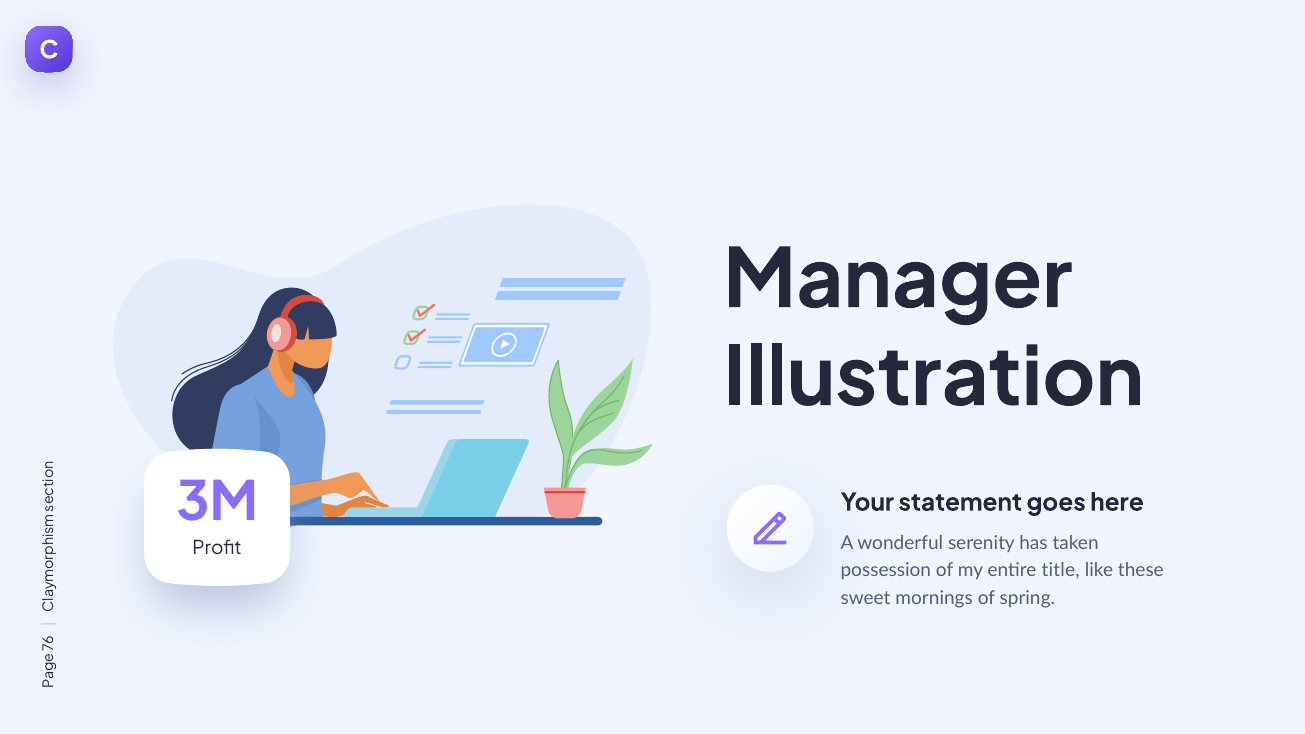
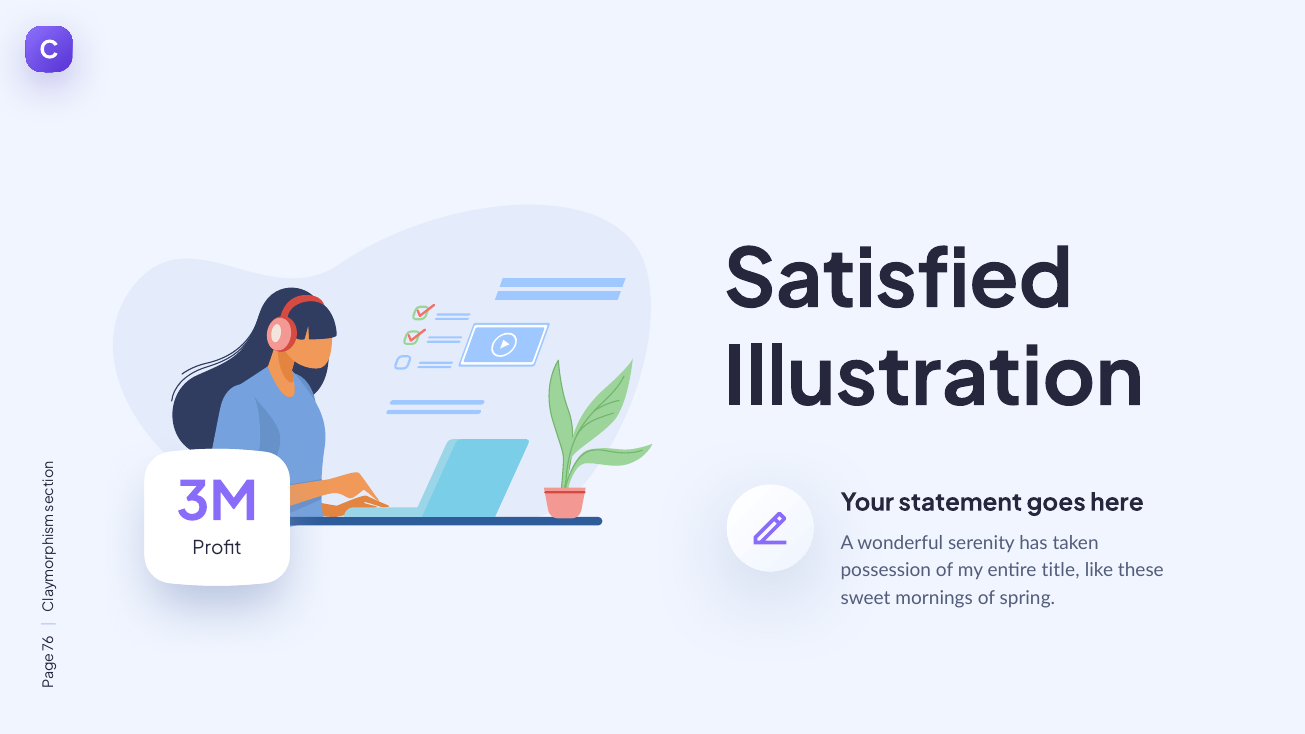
Manager: Manager -> Satisfied (898, 280)
